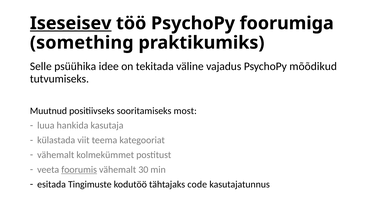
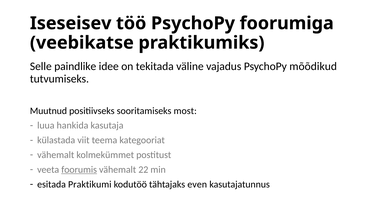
Iseseisev underline: present -> none (71, 23)
something: something -> veebikatse (82, 43)
psüühika: psüühika -> paindlike (75, 66)
30: 30 -> 22 (143, 169)
Tingimuste: Tingimuste -> Praktikumi (90, 184)
code: code -> even (197, 184)
